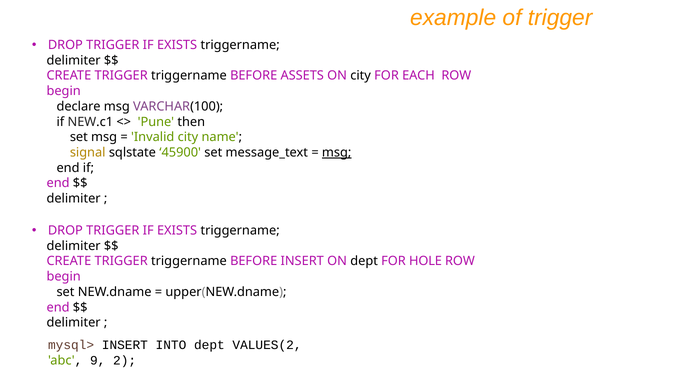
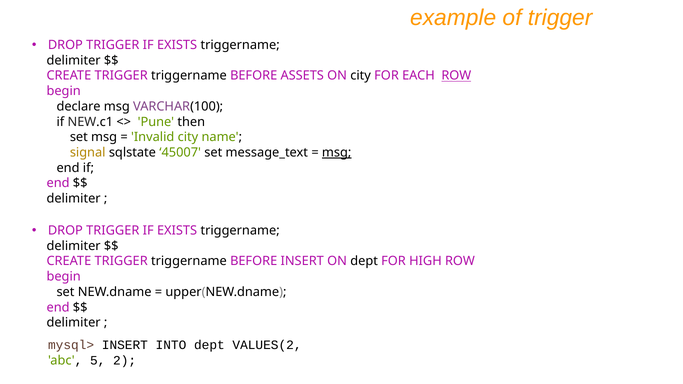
ROW underline: none -> present (456, 76)
45900: 45900 -> 45007 (180, 153)
HOLE: HOLE -> HIGH (425, 261)
9: 9 -> 5 (98, 361)
